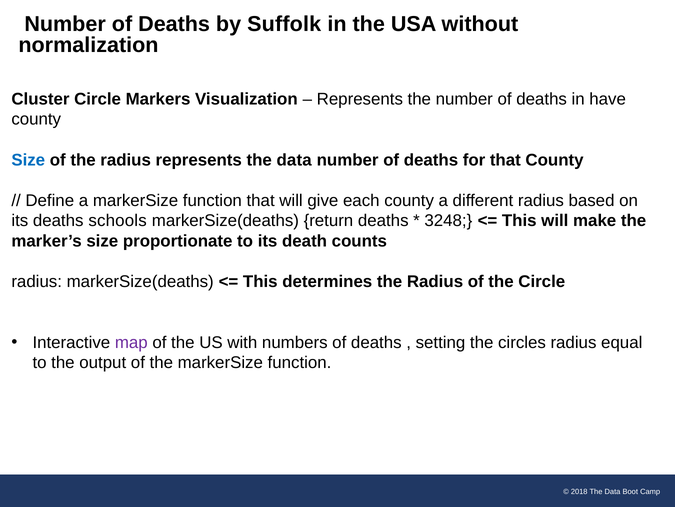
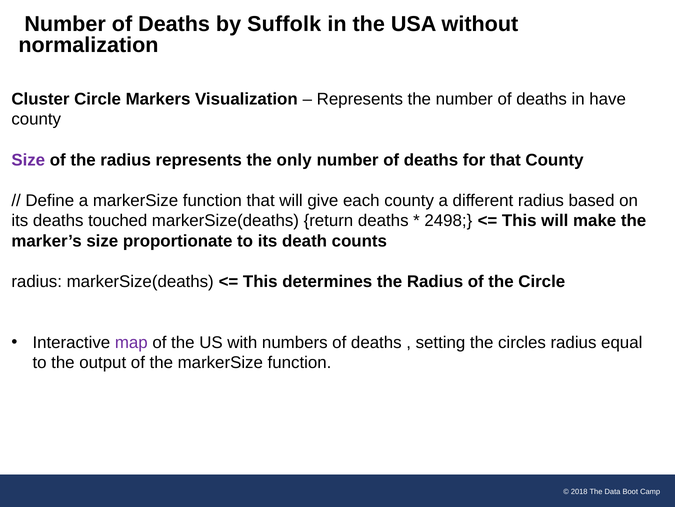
Size colour: blue -> purple (28, 160)
represents the data: data -> only (294, 160)
schools: schools -> touched (118, 220)
3248: 3248 -> 2498 (448, 220)
